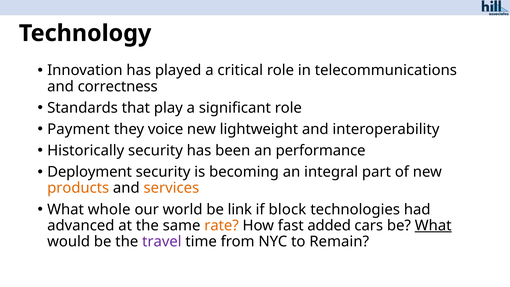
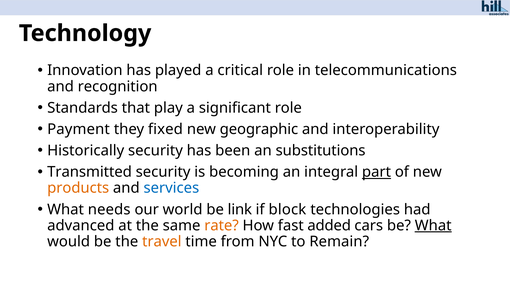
correctness: correctness -> recognition (118, 86)
voice: voice -> fixed (165, 129)
lightweight: lightweight -> geographic (259, 129)
performance: performance -> substitutions (321, 151)
Deployment: Deployment -> Transmitted (90, 172)
part underline: none -> present (376, 172)
services colour: orange -> blue (171, 188)
whole: whole -> needs (109, 209)
travel colour: purple -> orange (162, 241)
